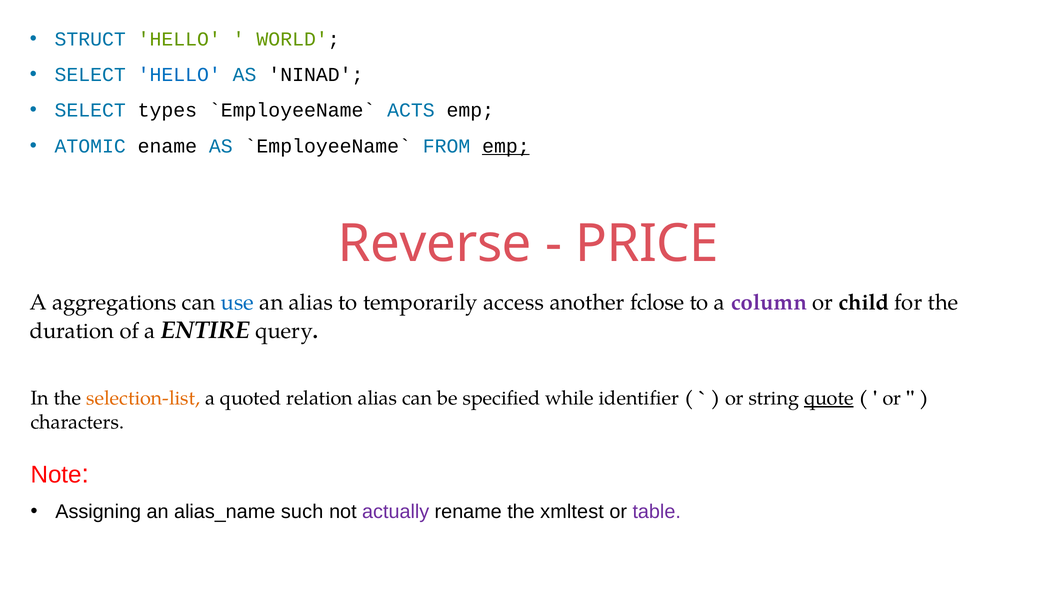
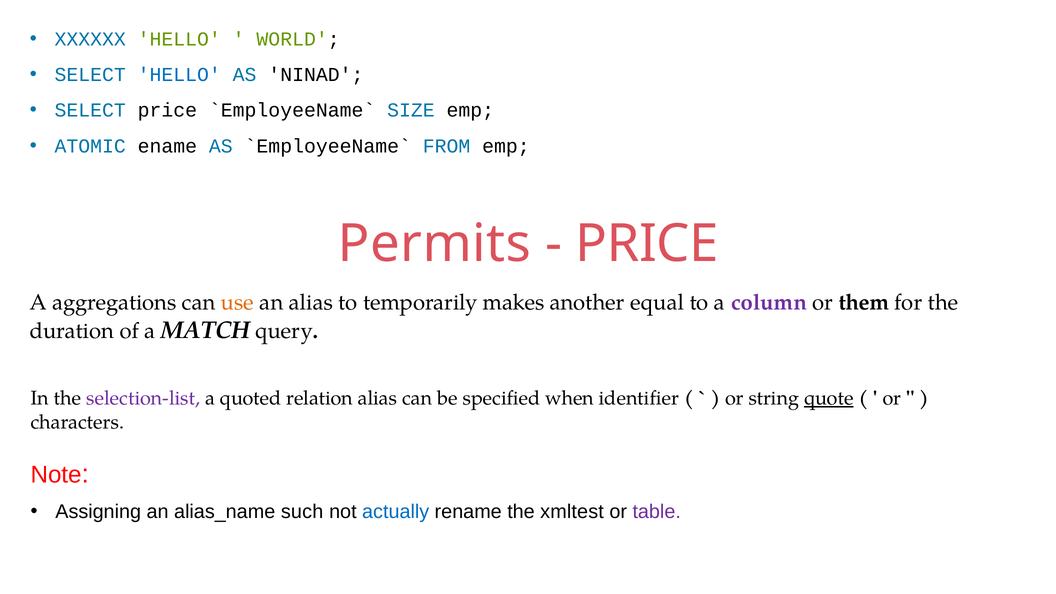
STRUCT: STRUCT -> XXXXXX (90, 39)
SELECT types: types -> price (167, 110)
ACTS: ACTS -> SIZE (411, 110)
emp underline: present -> none (506, 146)
Reverse: Reverse -> Permits (434, 244)
use colour: blue -> orange (237, 302)
access: access -> makes (514, 302)
fclose: fclose -> equal (657, 302)
child: child -> them (864, 302)
ENTIRE: ENTIRE -> MATCH (205, 330)
selection-list colour: orange -> purple (143, 398)
while: while -> when (570, 398)
actually colour: purple -> blue (396, 512)
